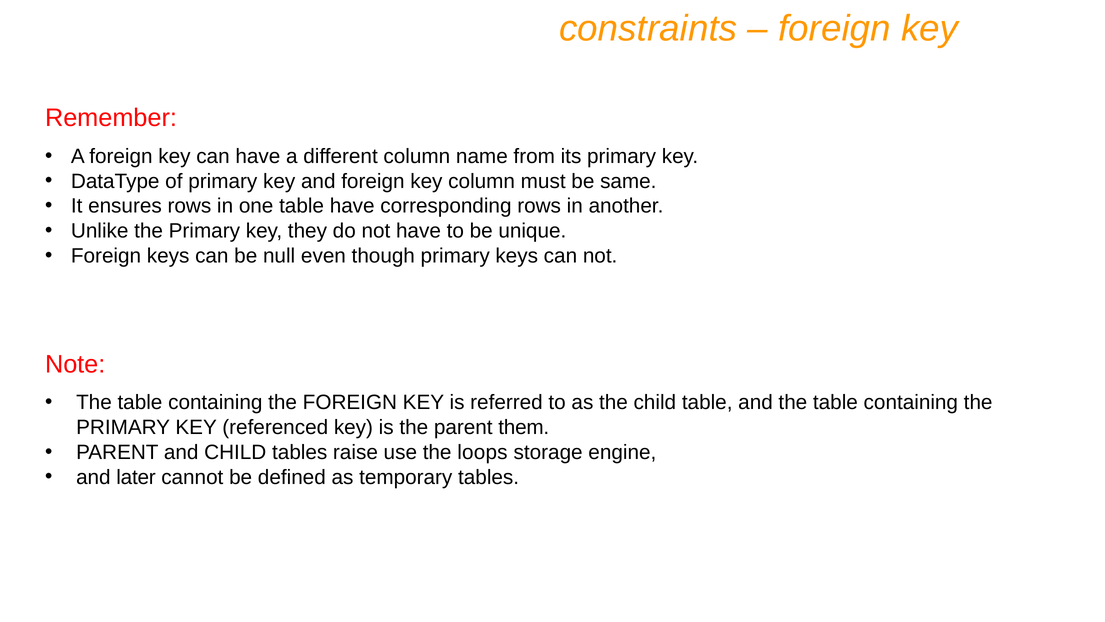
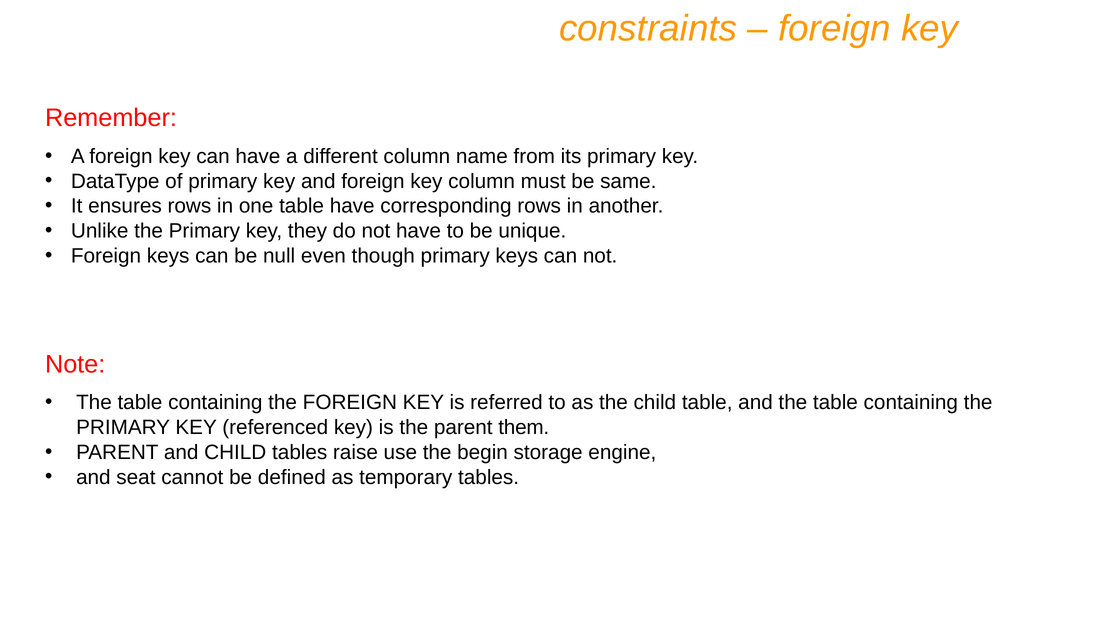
loops: loops -> begin (483, 452)
later: later -> seat (136, 477)
